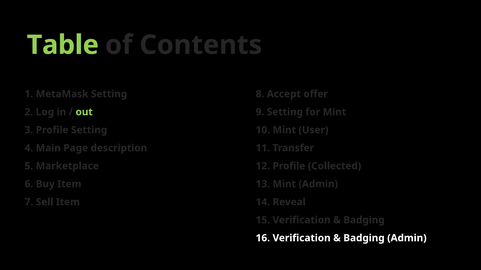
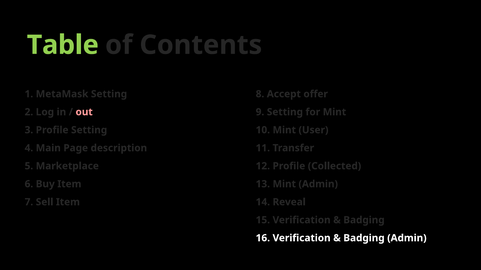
out colour: light green -> pink (84, 112)
